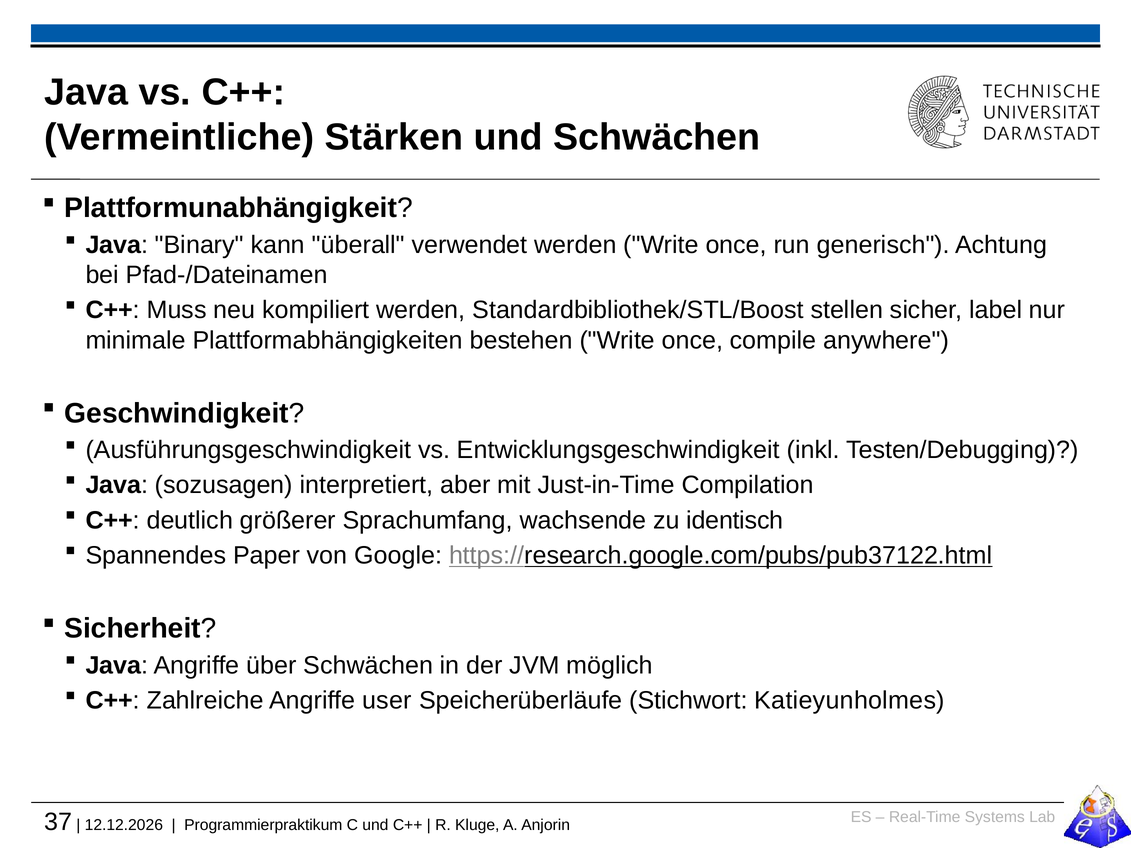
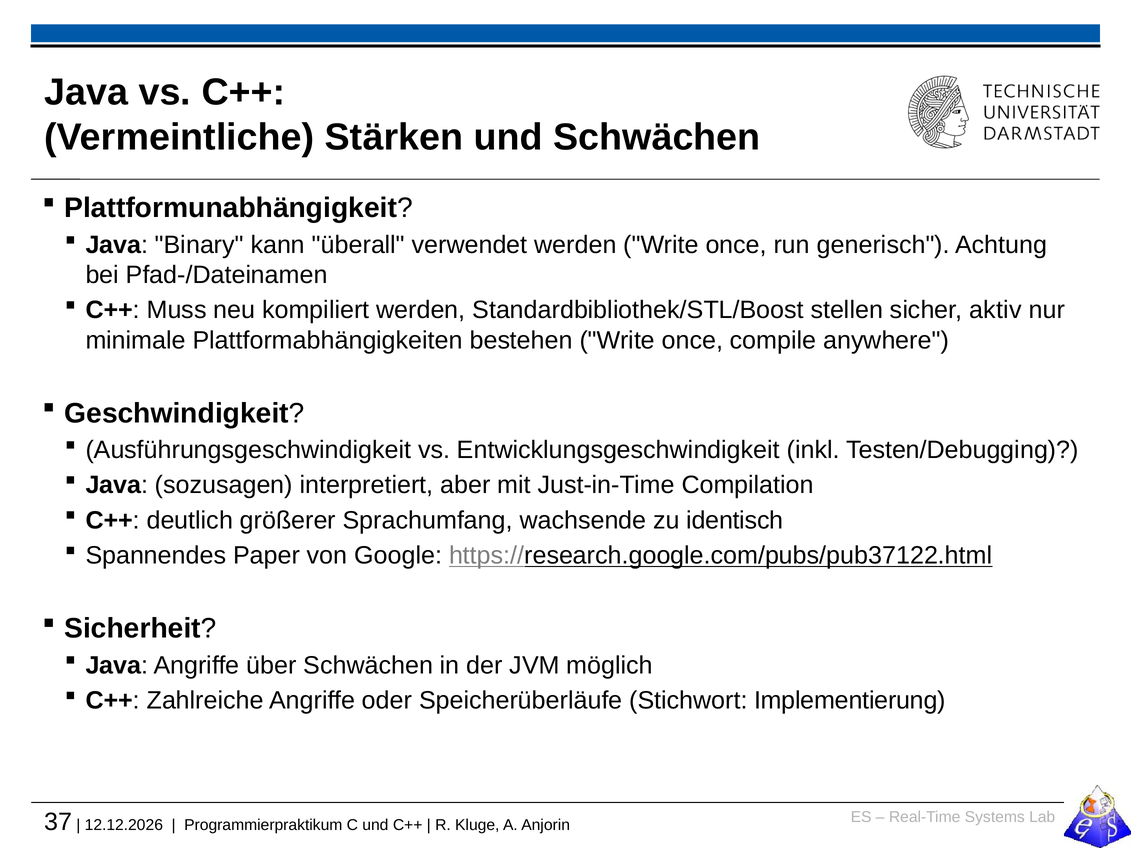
label: label -> aktiv (995, 310)
user: user -> oder (387, 701)
Katieyunholmes: Katieyunholmes -> Implementierung (850, 701)
